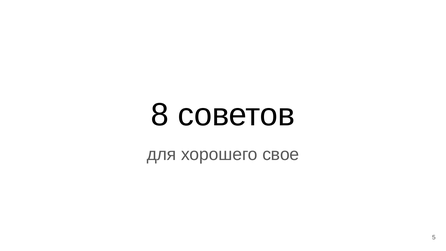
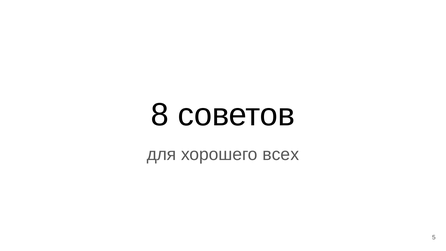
свое: свое -> всех (281, 154)
